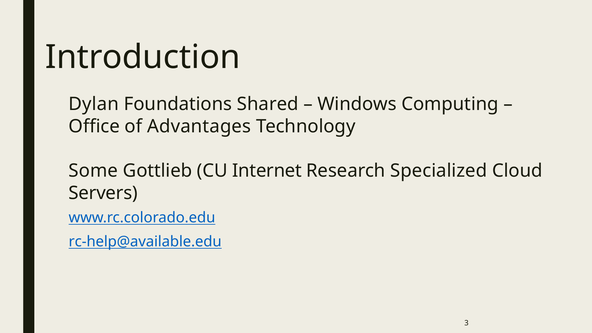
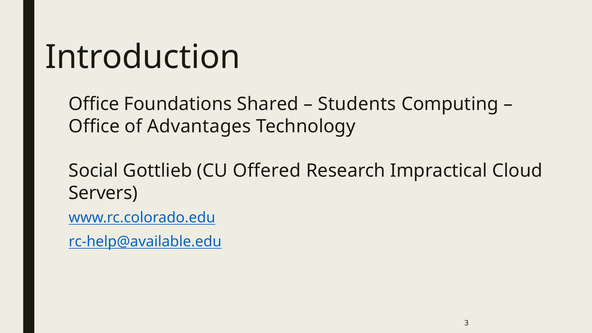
Dylan: Dylan -> Office (94, 104)
Windows: Windows -> Students (357, 104)
Some: Some -> Social (93, 171)
Internet: Internet -> Offered (267, 171)
Specialized: Specialized -> Impractical (439, 171)
